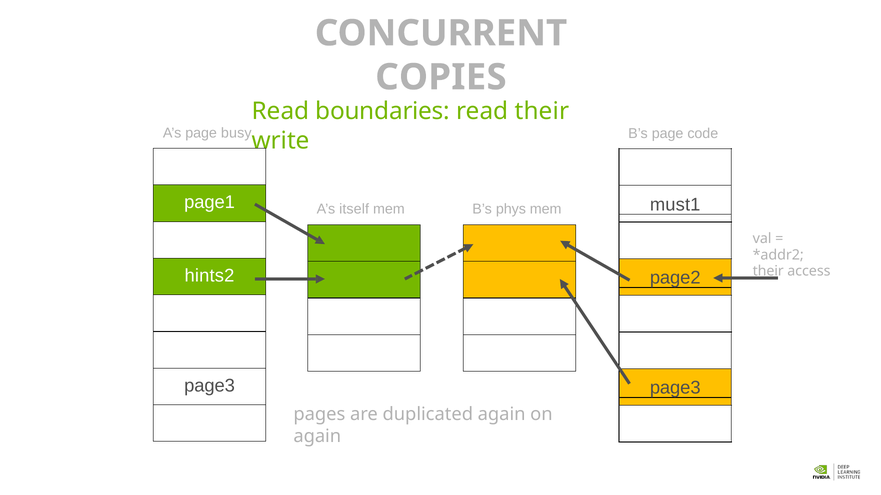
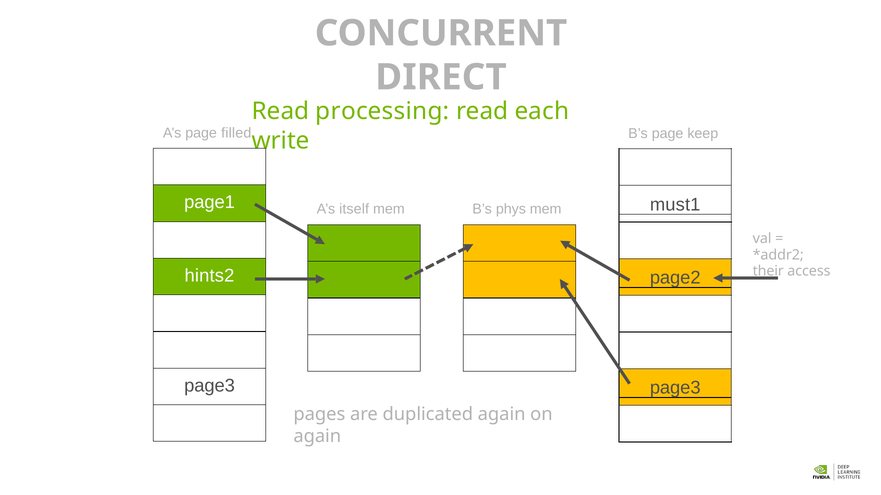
COPIES: COPIES -> DIRECT (441, 77)
boundaries: boundaries -> processing (382, 111)
read their: their -> each (542, 111)
busy: busy -> filled (236, 133)
code: code -> keep (703, 134)
